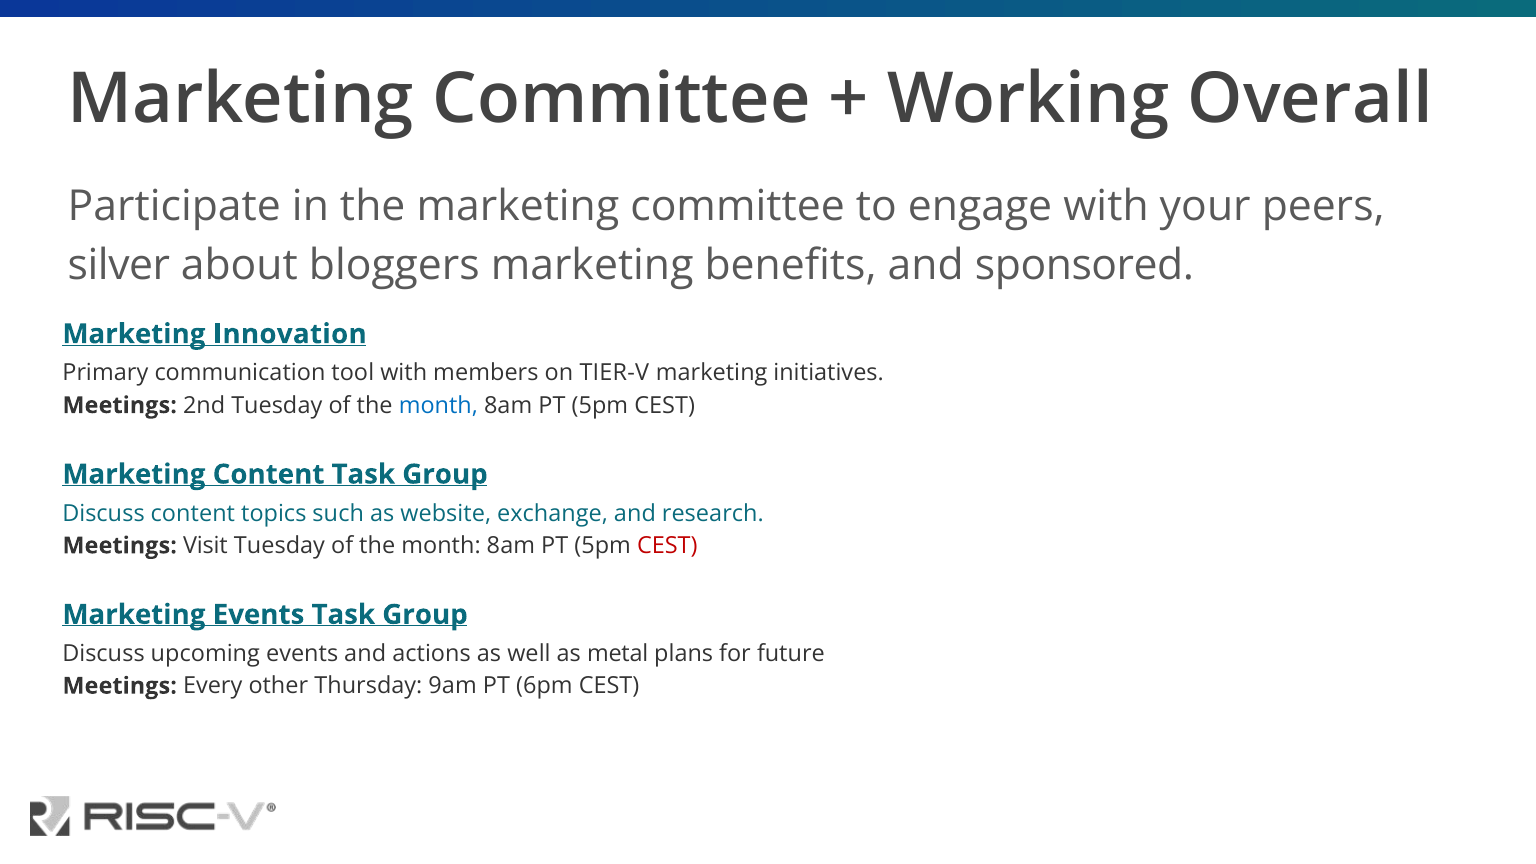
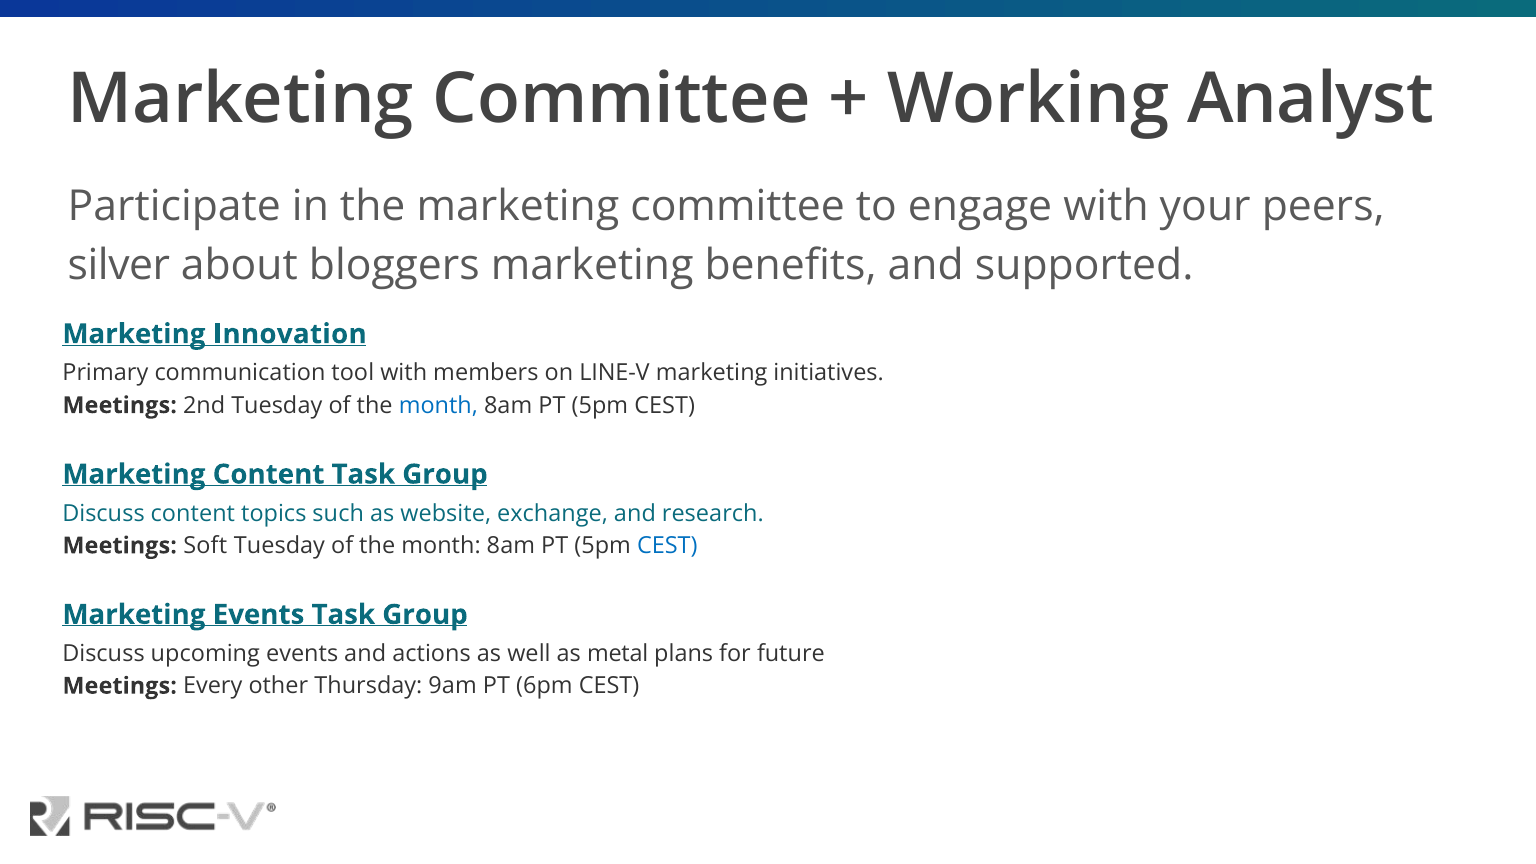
Overall: Overall -> Analyst (1311, 99)
sponsored: sponsored -> supported (1084, 266)
TIER-V: TIER-V -> LINE-V (614, 373)
Visit: Visit -> Soft (205, 546)
CEST colour: red -> blue (667, 546)
